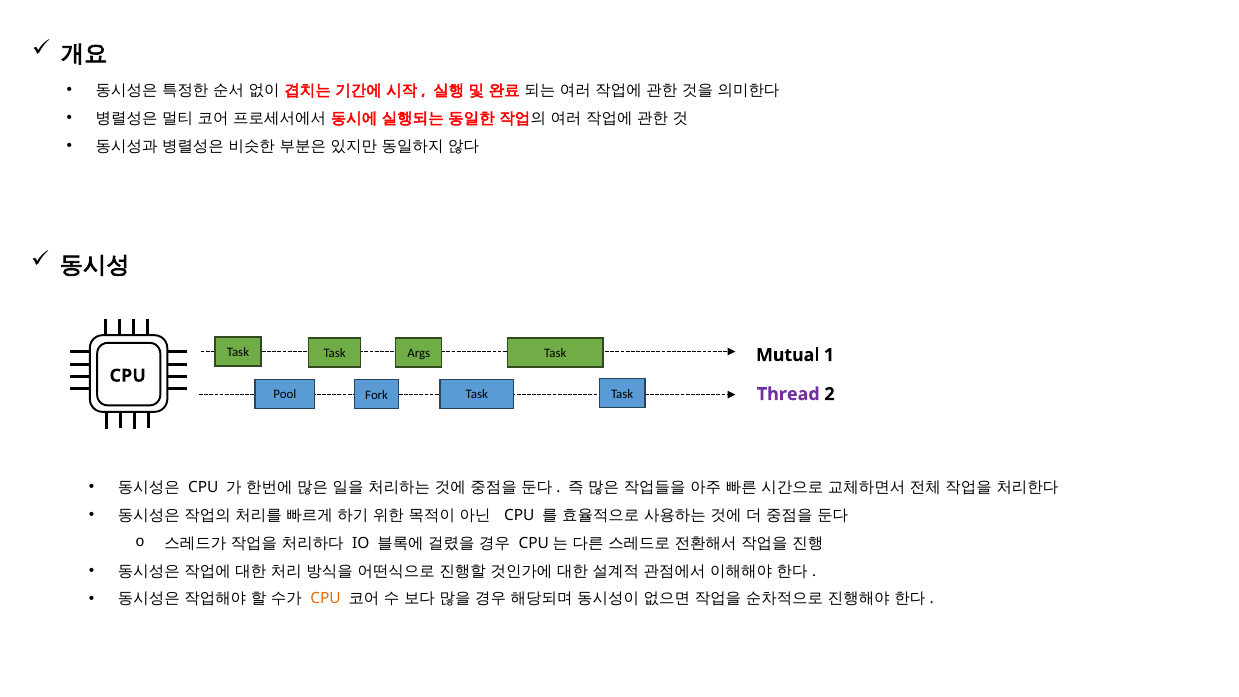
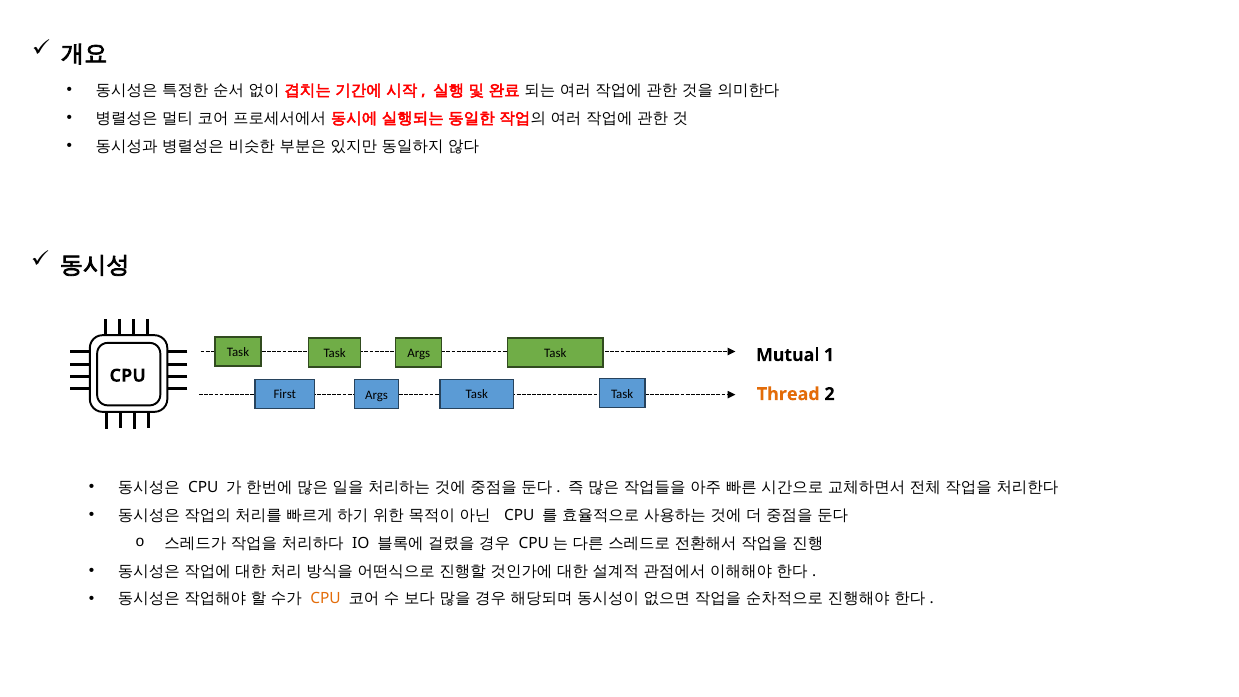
Pool: Pool -> First (285, 395)
Fork: Fork -> Args (377, 395)
Thread colour: purple -> orange (788, 394)
